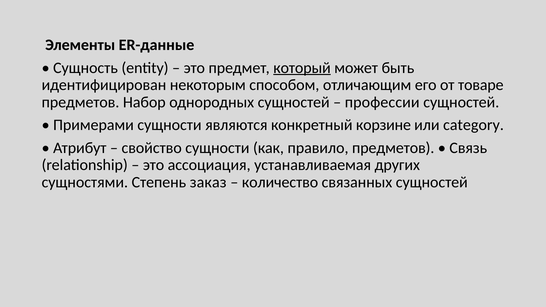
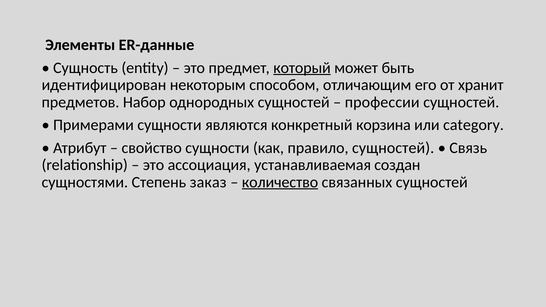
товаре: товаре -> хранит (481, 85)
корзине: корзине -> корзина (383, 125)
правило предметов: предметов -> сущностей (393, 148)
других: других -> создан (397, 165)
количество underline: none -> present (280, 182)
